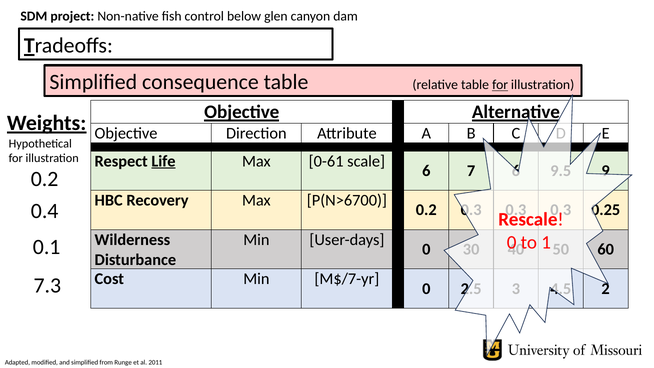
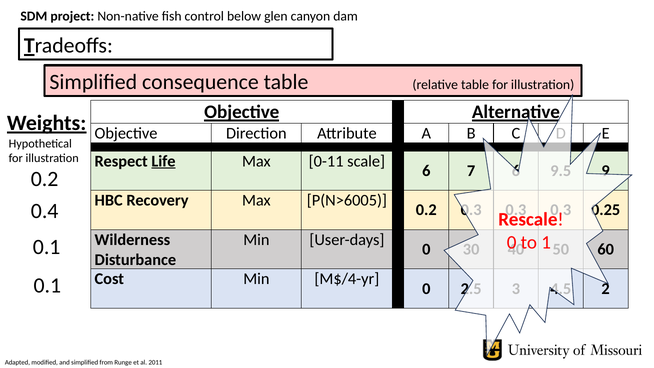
for underline: present -> none (500, 85)
0-61: 0-61 -> 0-11 (326, 161)
P(N>6700: P(N>6700 -> P(N>6005 (347, 200)
M$/7-yr: M$/7-yr -> M$/4-yr (347, 279)
7.3: 7.3 -> 0.1 (47, 286)
